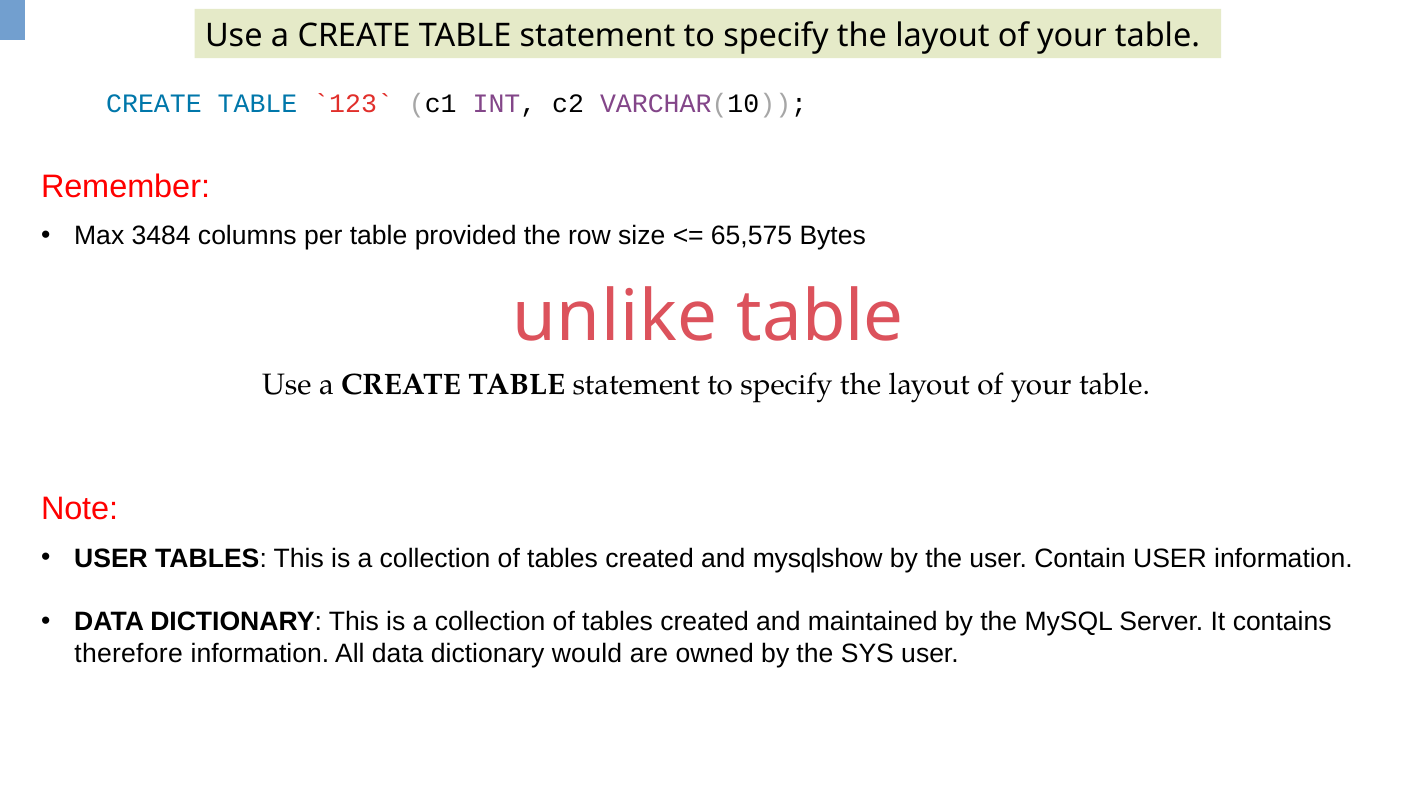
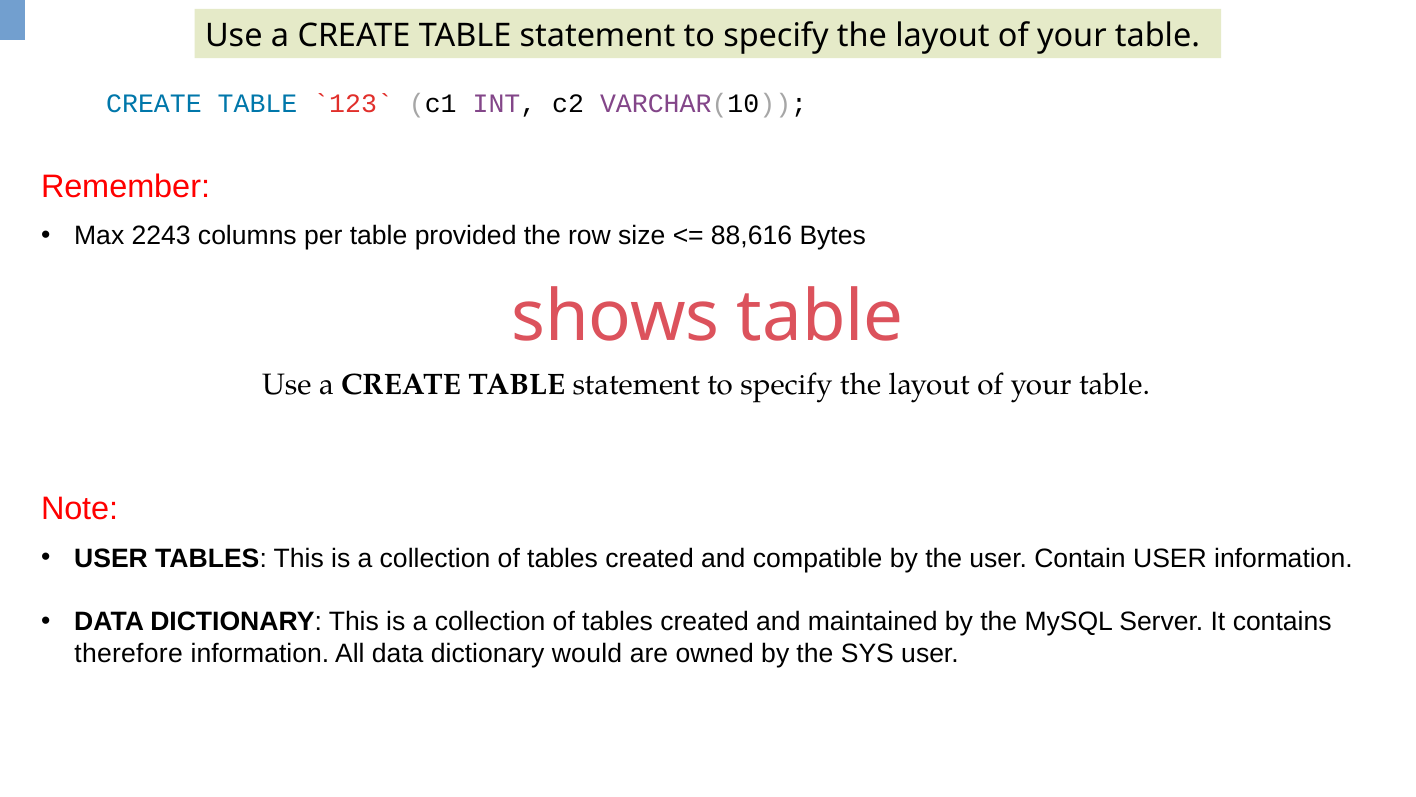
3484: 3484 -> 2243 (161, 236)
65,575: 65,575 -> 88,616 (752, 236)
unlike: unlike -> shows (616, 317)
mysqlshow: mysqlshow -> compatible (818, 558)
